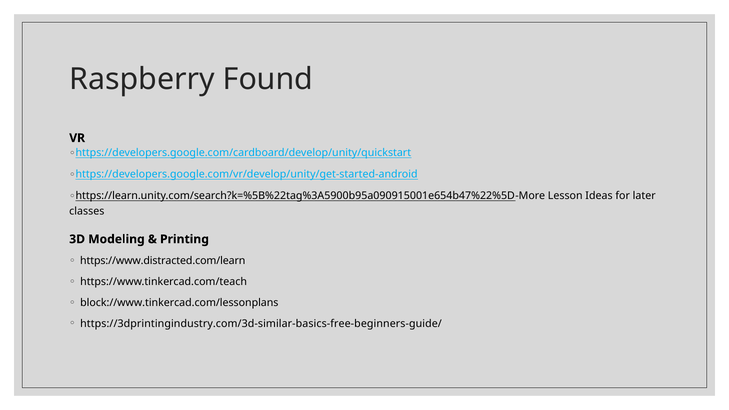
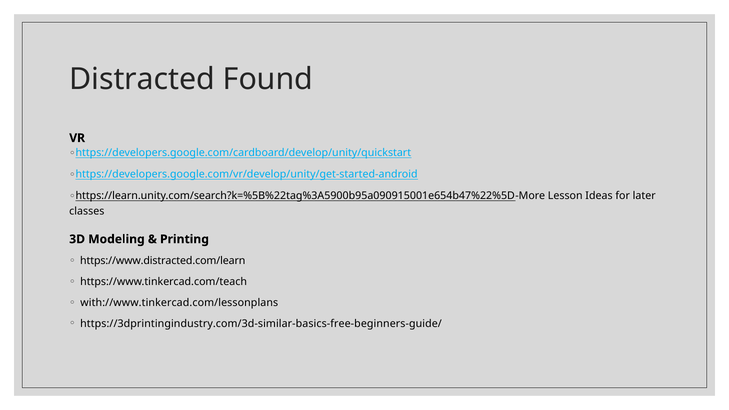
Raspberry: Raspberry -> Distracted (142, 79)
block://www.tinkercad.com/lessonplans: block://www.tinkercad.com/lessonplans -> with://www.tinkercad.com/lessonplans (179, 303)
